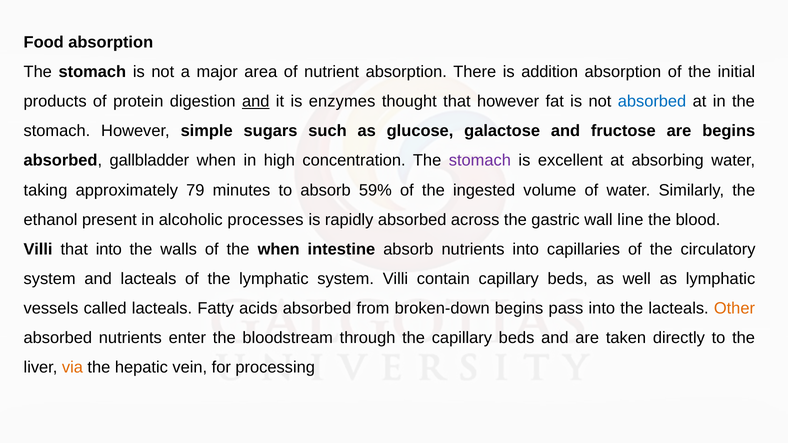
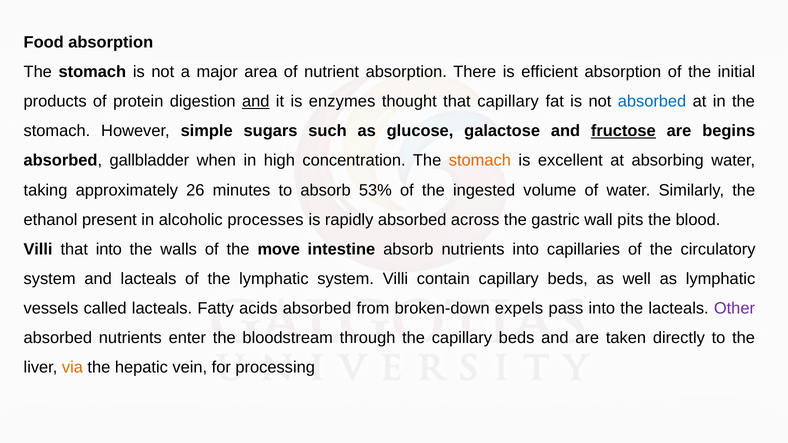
addition: addition -> efficient (550, 72)
that however: however -> capillary (508, 102)
fructose underline: none -> present (623, 131)
stomach colour: purple -> orange (480, 161)
79: 79 -> 26 (195, 190)
59%: 59% -> 53% (375, 190)
line: line -> pits (630, 220)
the when: when -> move (279, 249)
broken-down begins: begins -> expels (519, 308)
Other colour: orange -> purple (734, 308)
